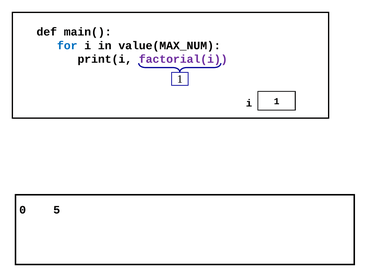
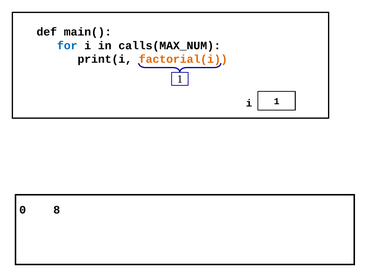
value(MAX_NUM: value(MAX_NUM -> calls(MAX_NUM (170, 45)
factorial(i colour: purple -> orange (183, 59)
5: 5 -> 8 (57, 210)
